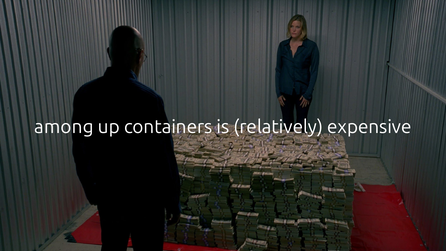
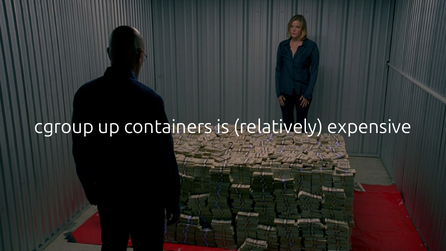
among: among -> cgroup (64, 127)
